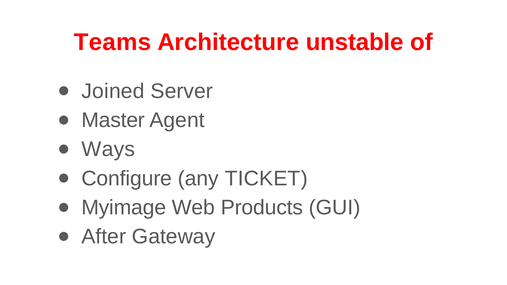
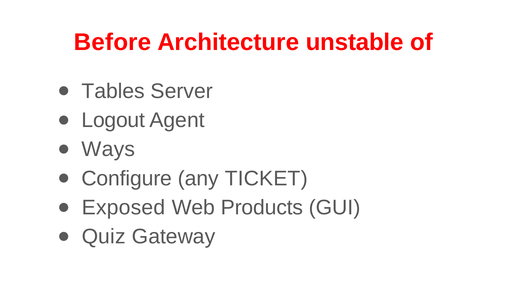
Teams: Teams -> Before (113, 42)
Joined: Joined -> Tables (113, 91)
Master: Master -> Logout (113, 120)
Myimage: Myimage -> Exposed (124, 208)
After: After -> Quiz (104, 237)
